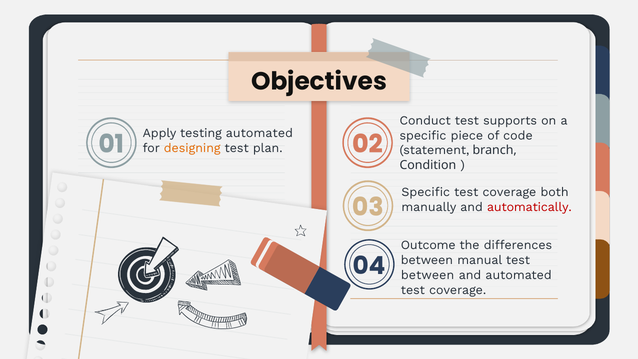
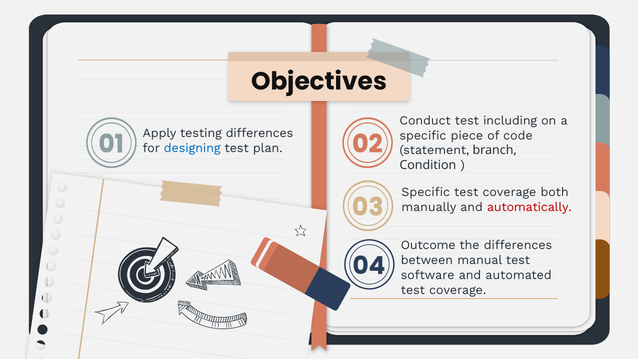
supports: supports -> including (510, 121)
testing automated: automated -> differences (259, 133)
designing colour: orange -> blue (192, 148)
between: between -> software (428, 275)
